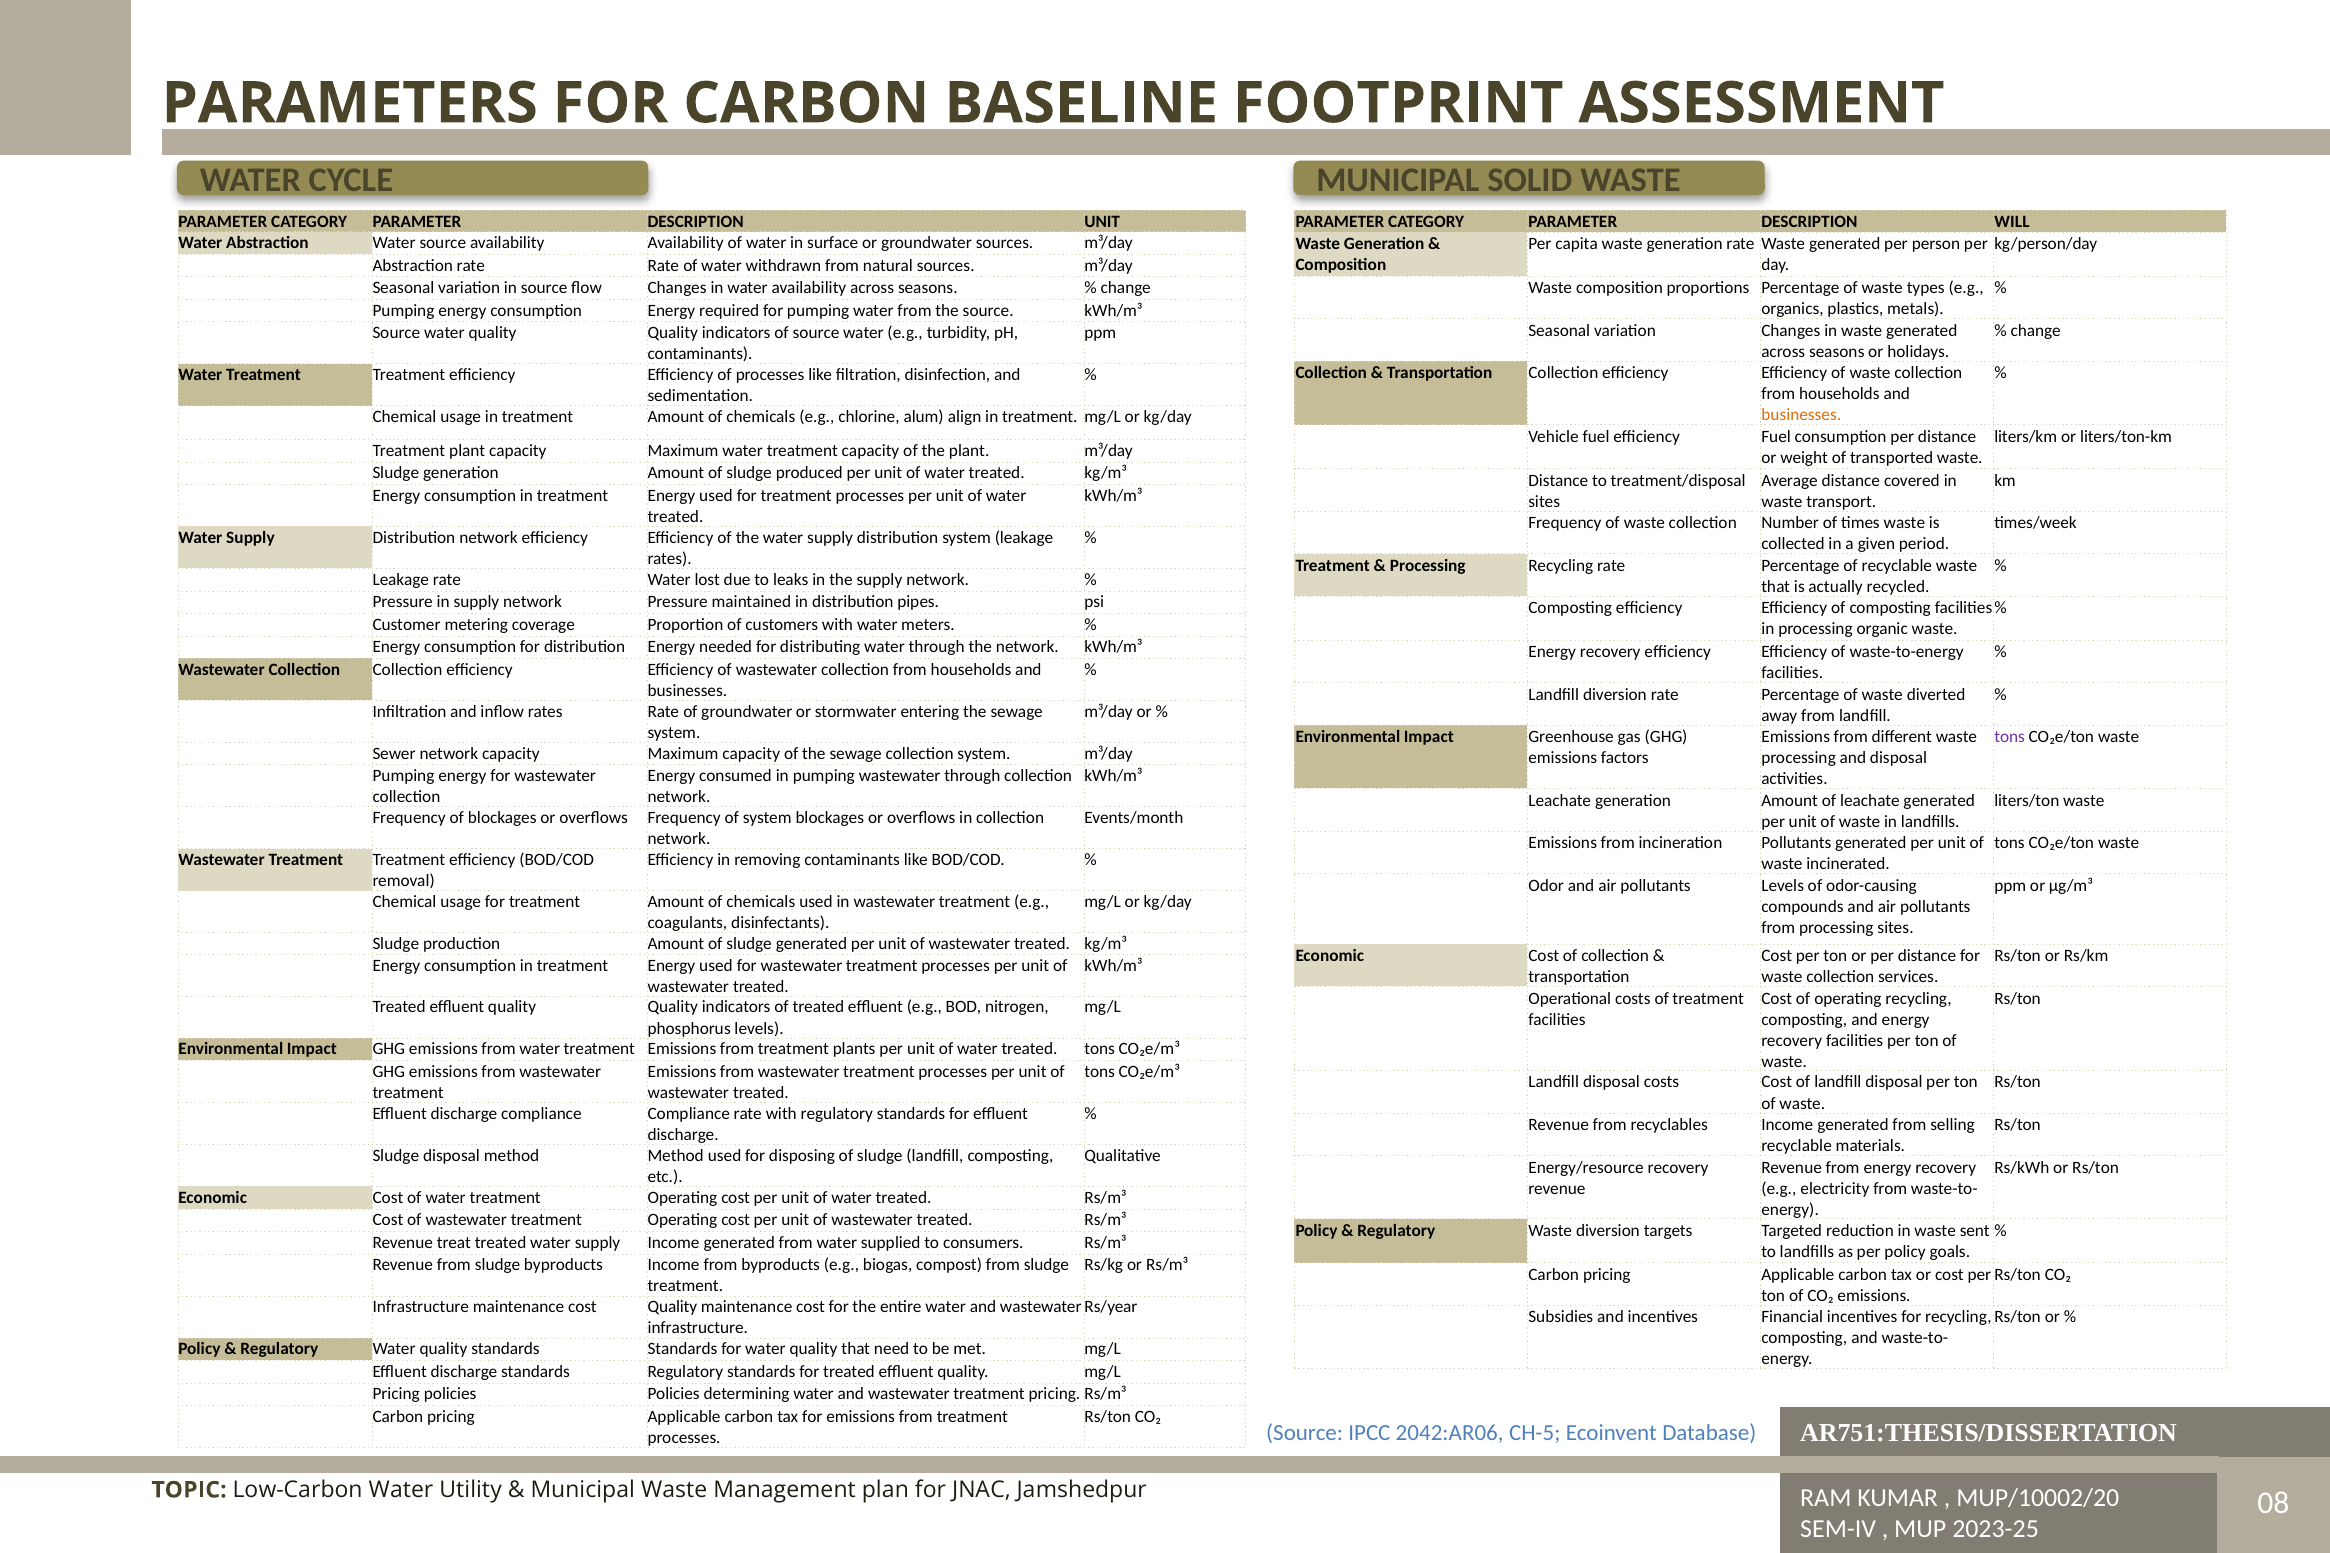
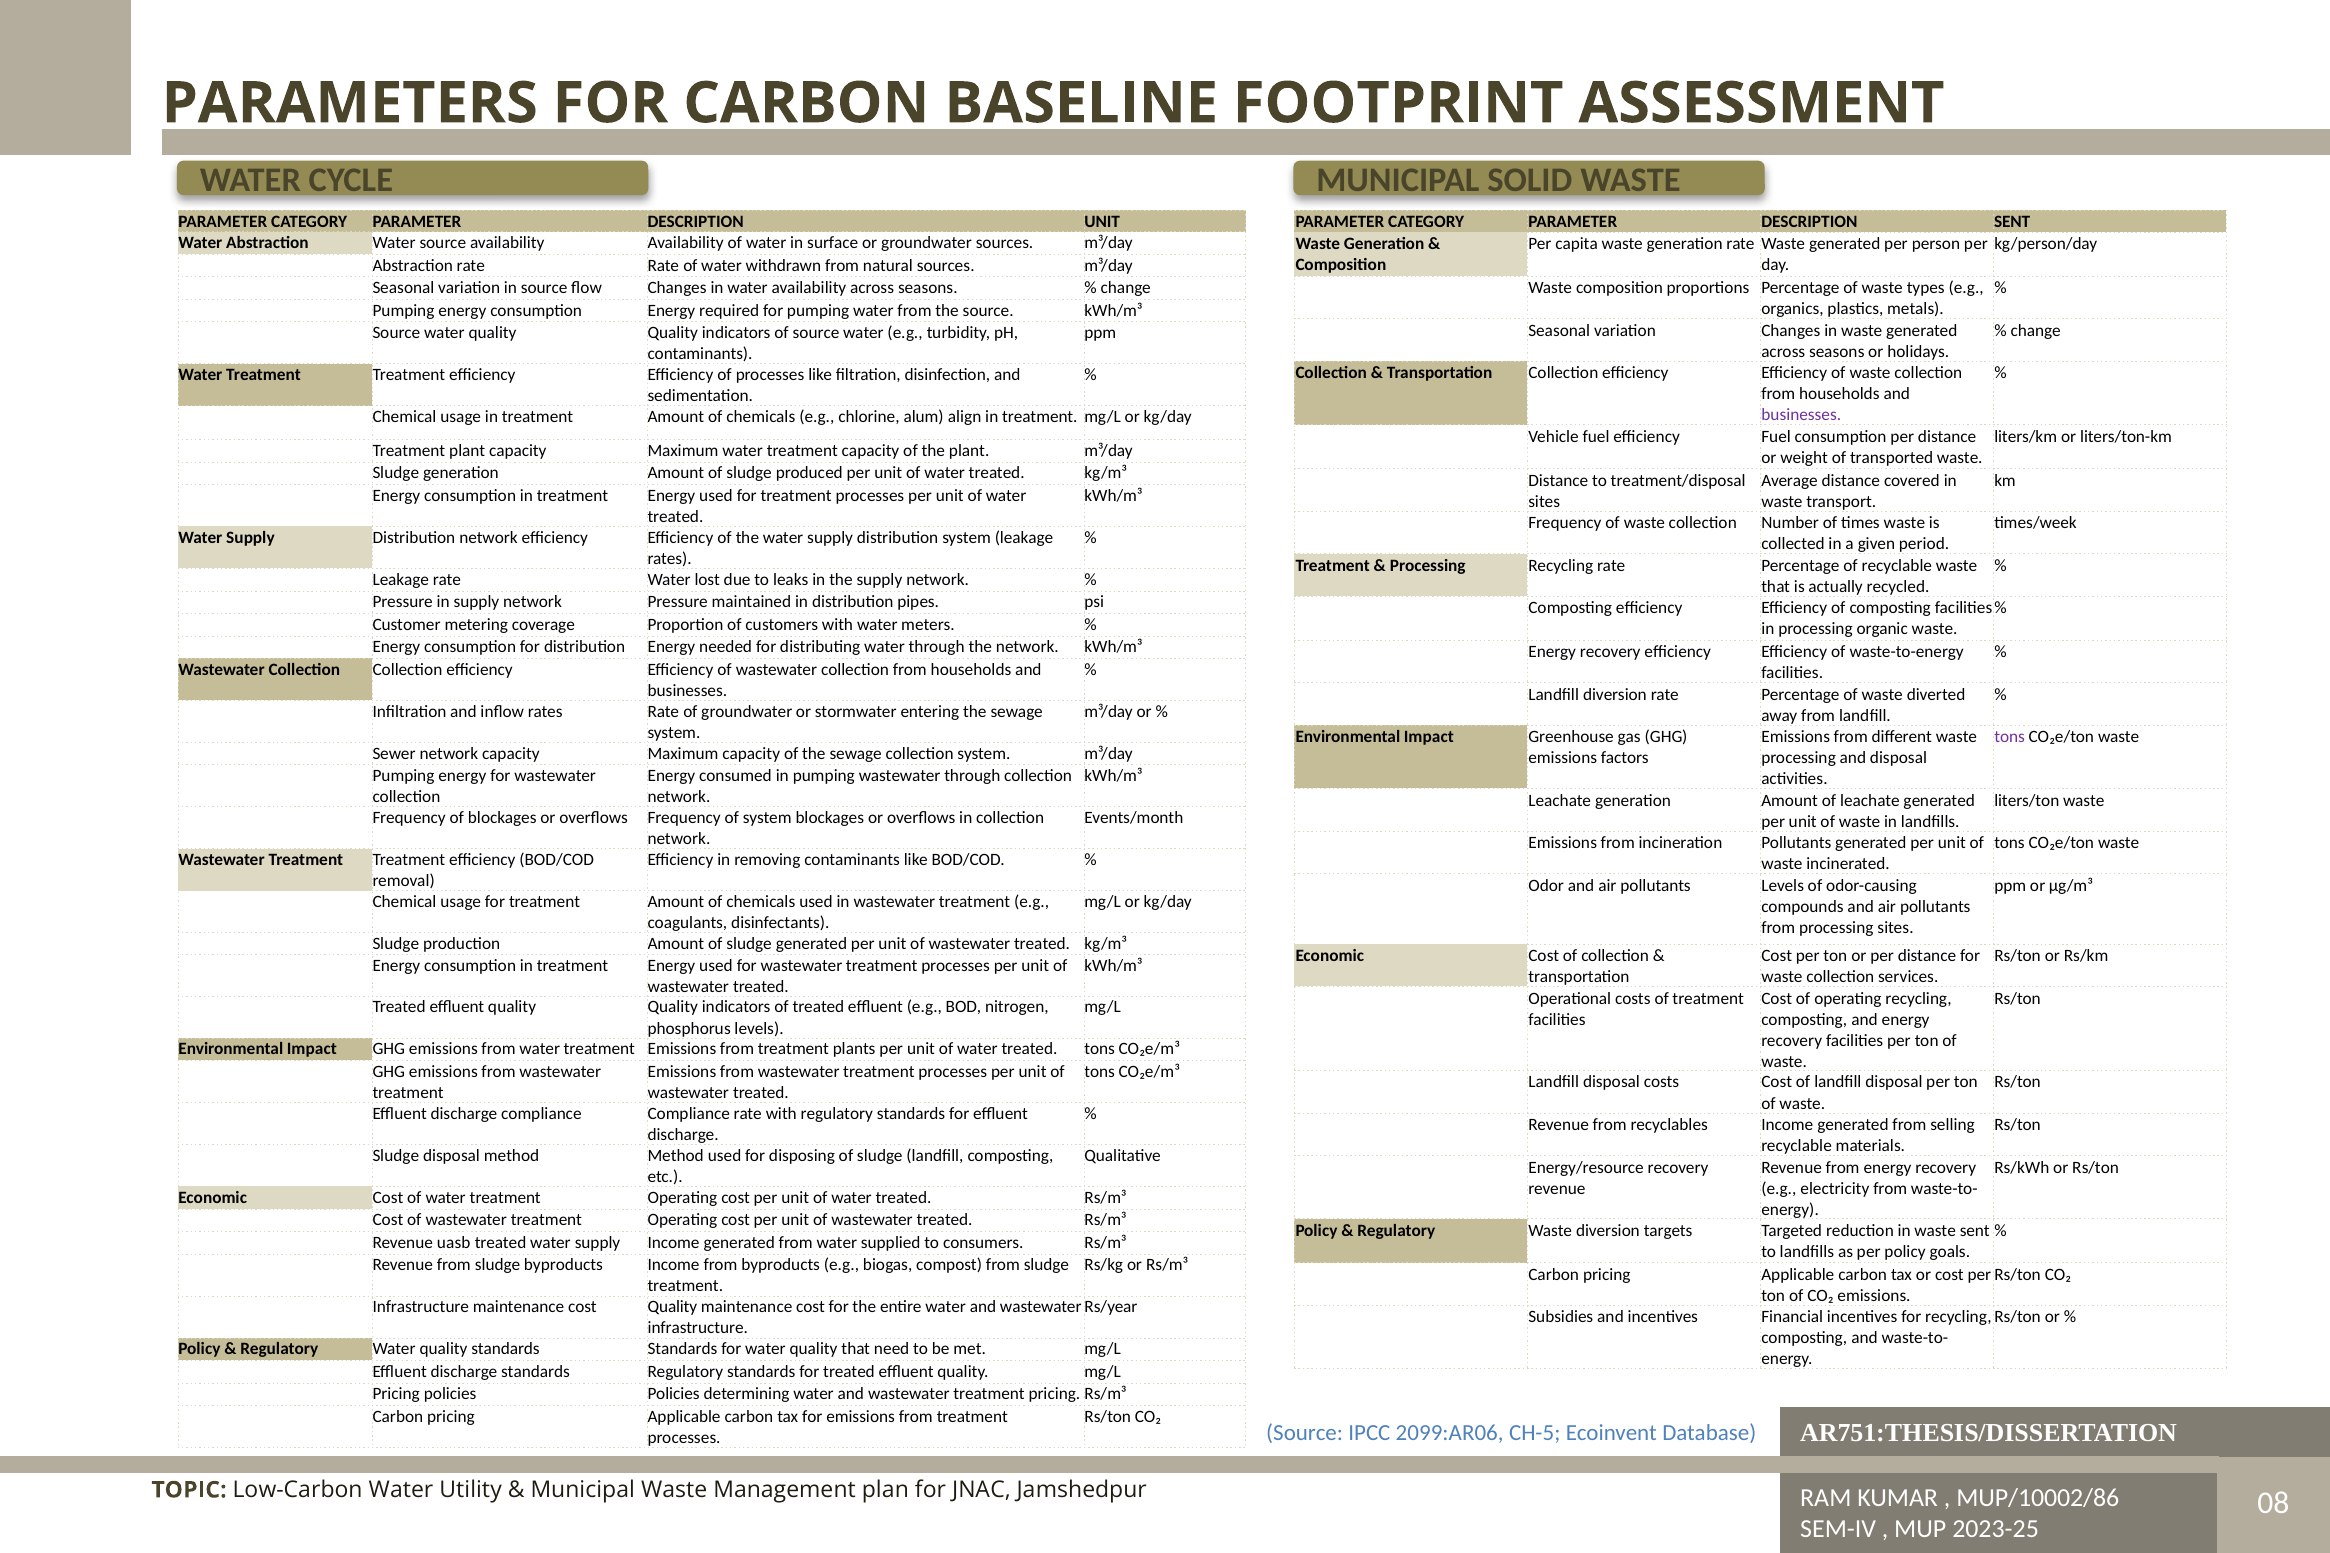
DESCRIPTION WILL: WILL -> SENT (2012, 222)
businesses colour: orange -> purple (1801, 415)
treat: treat -> uasb (454, 1243)
2042:AR06: 2042:AR06 -> 2099:AR06 (1450, 1433)
MUP/10002/20: MUP/10002/20 -> MUP/10002/86 (2038, 1498)
